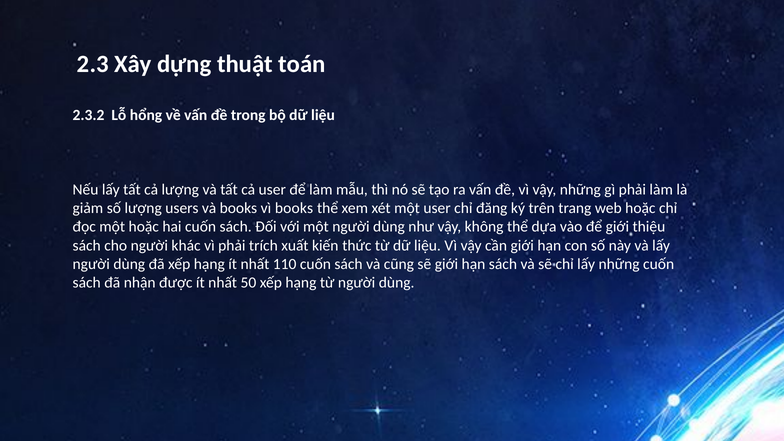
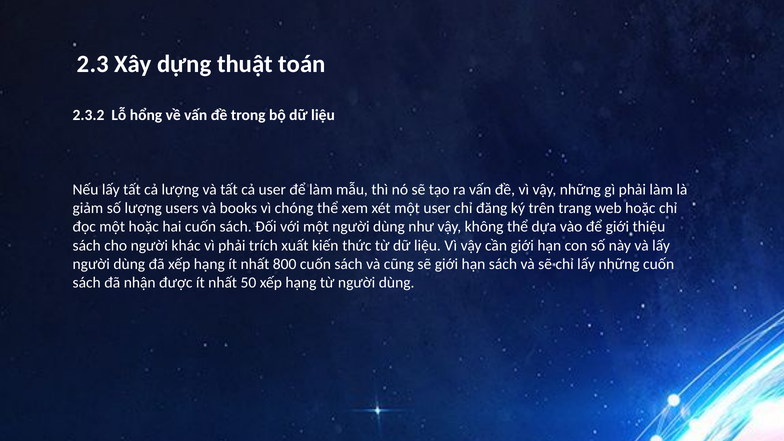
vì books: books -> chóng (294, 208)
110: 110 -> 800 (285, 264)
